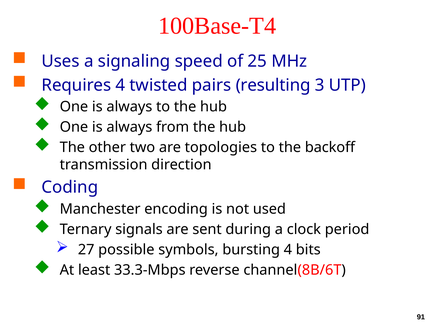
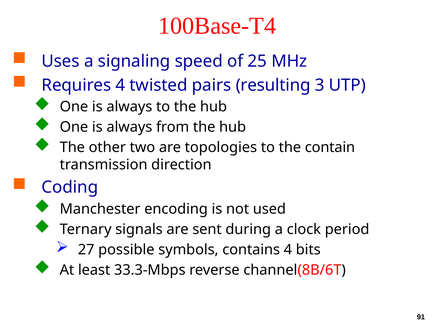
backoff: backoff -> contain (330, 147)
bursting: bursting -> contains (251, 250)
